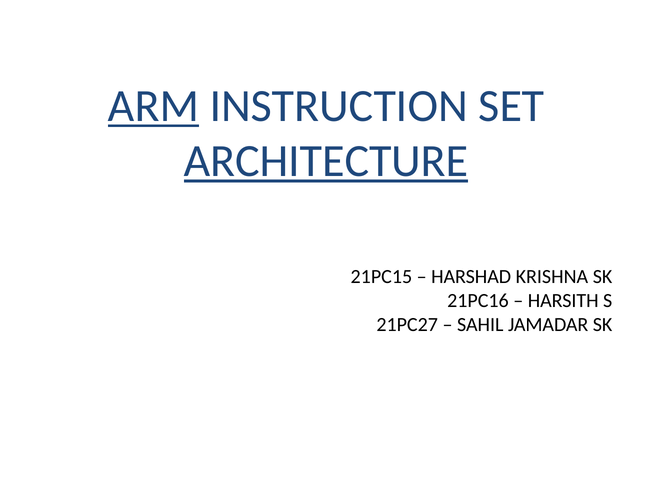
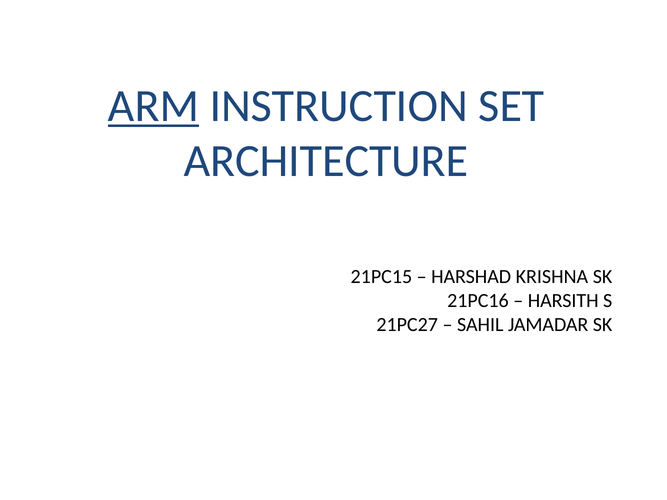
ARCHITECTURE underline: present -> none (326, 161)
